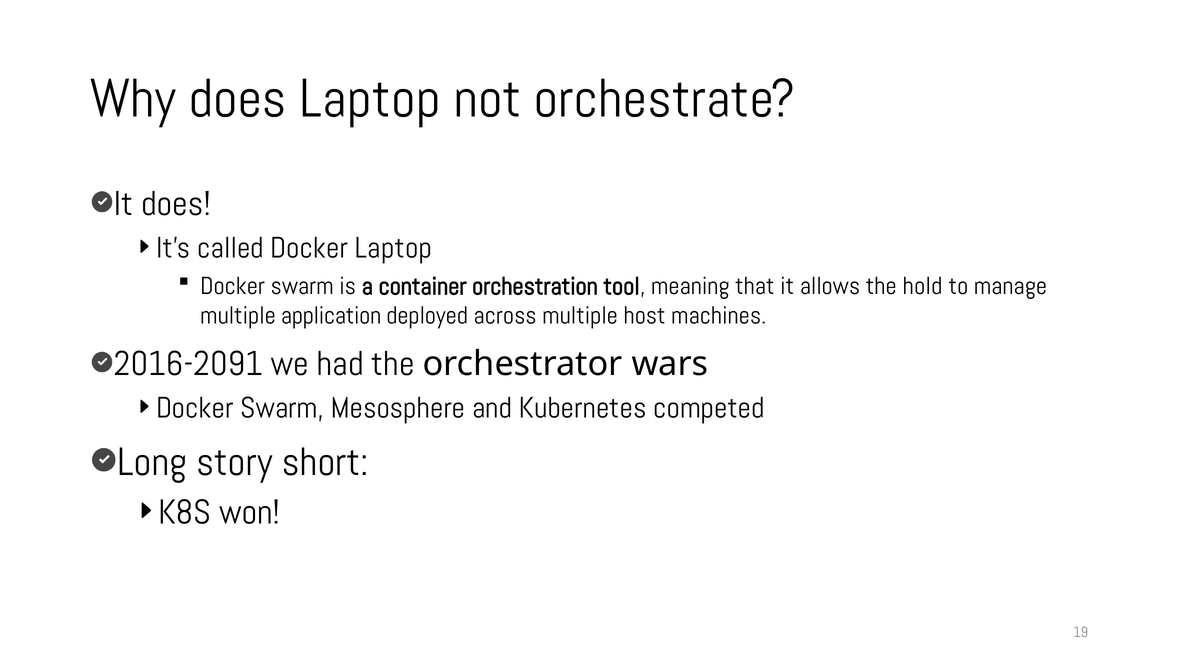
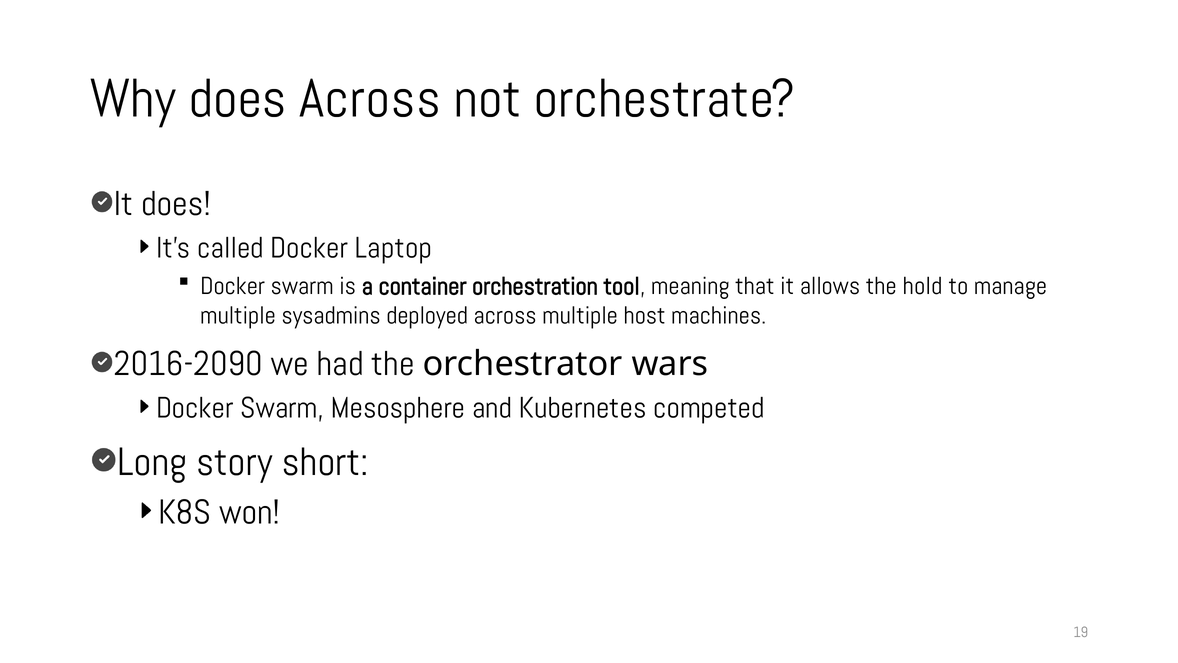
does Laptop: Laptop -> Across (370, 99)
application: application -> sysadmins (331, 316)
2016-2091: 2016-2091 -> 2016-2090 (188, 364)
